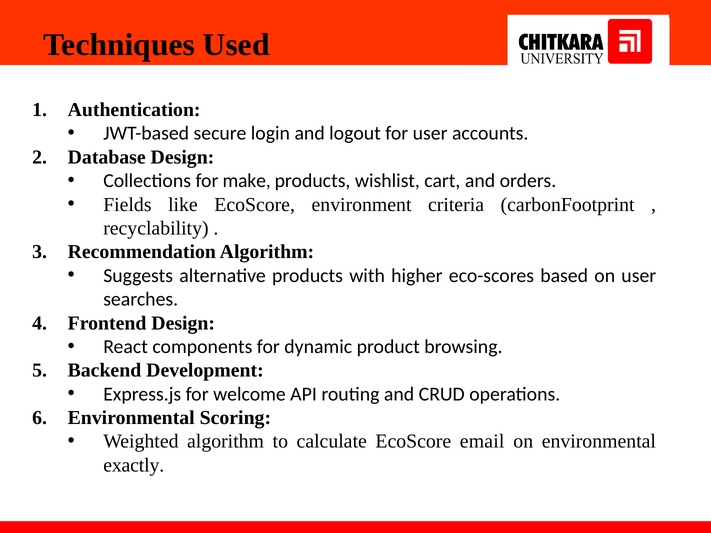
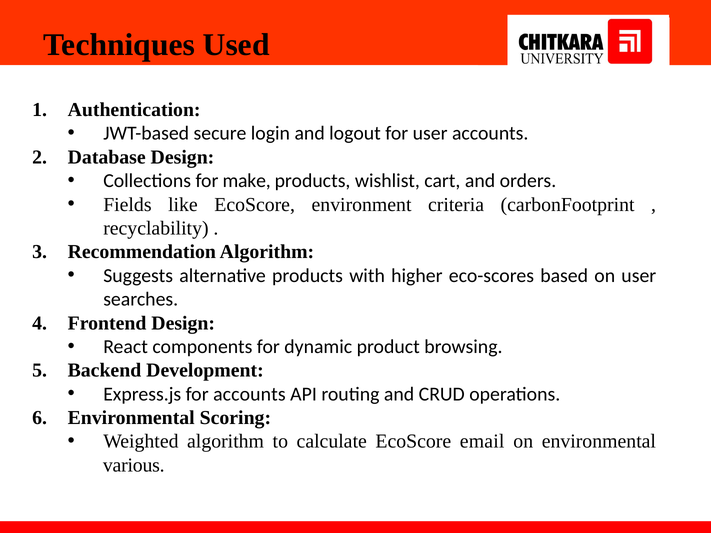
for welcome: welcome -> accounts (249, 394)
exactly: exactly -> various (134, 465)
